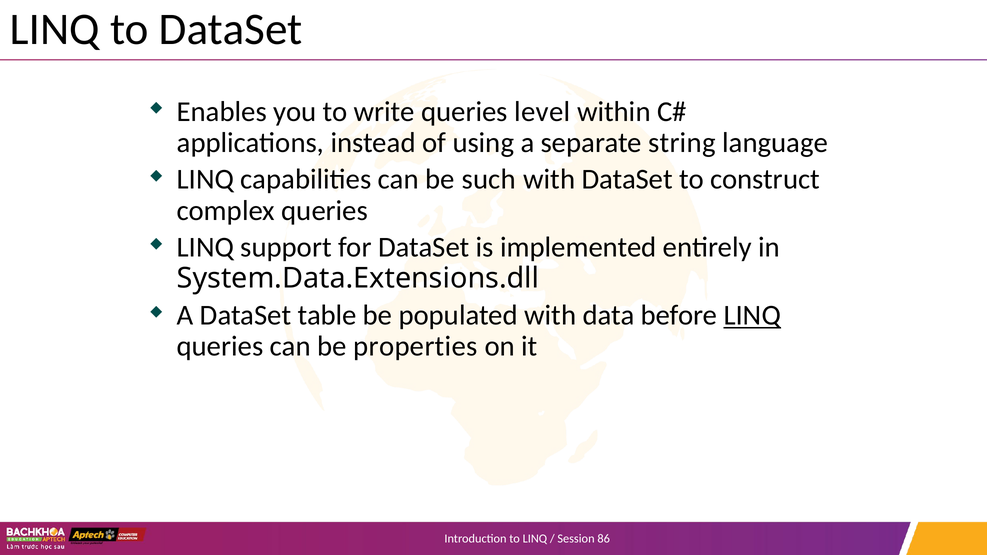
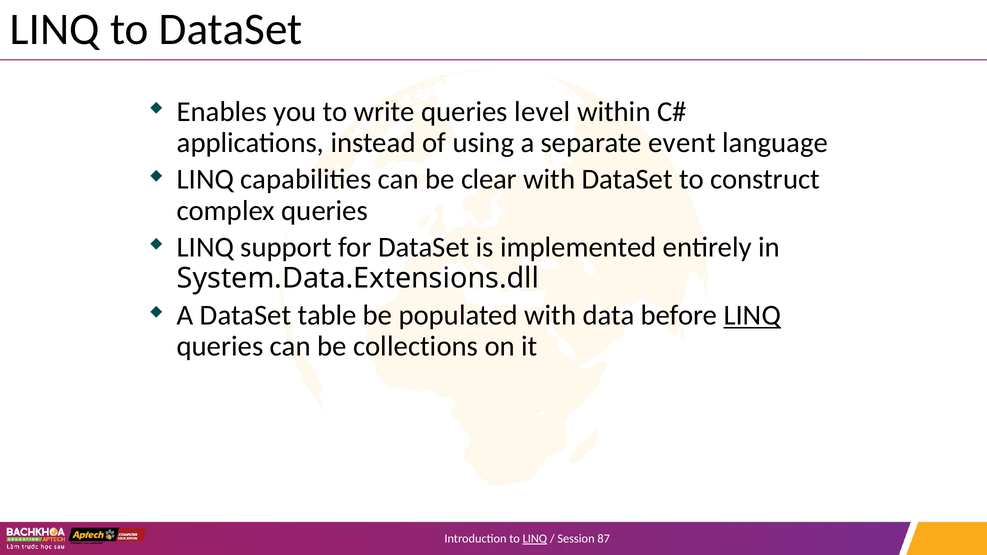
string: string -> event (682, 143)
such: such -> clear (489, 180)
properties: properties -> collections (416, 347)
LINQ underline: none -> present (535, 539)
86: 86 -> 87 (604, 539)
